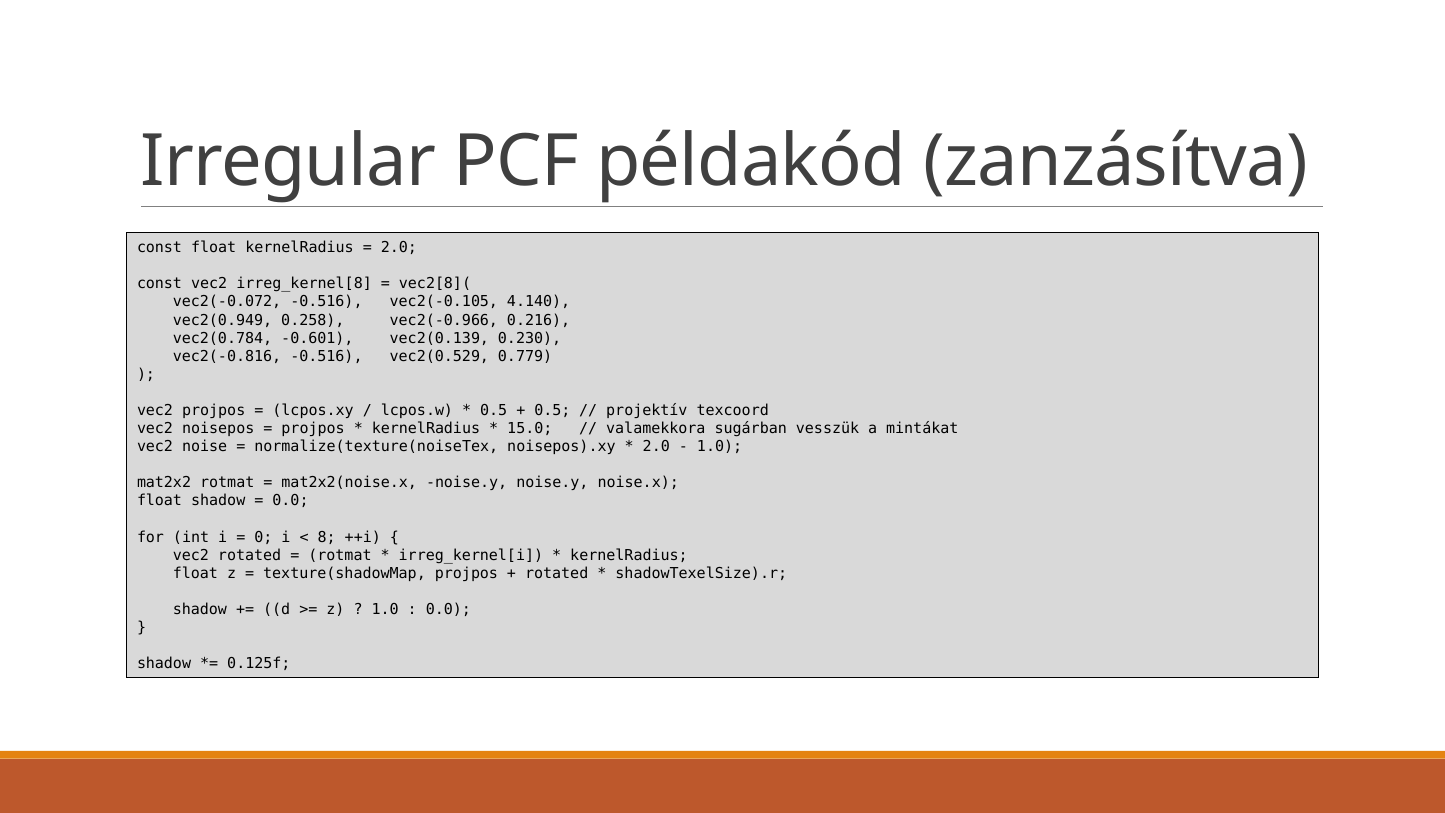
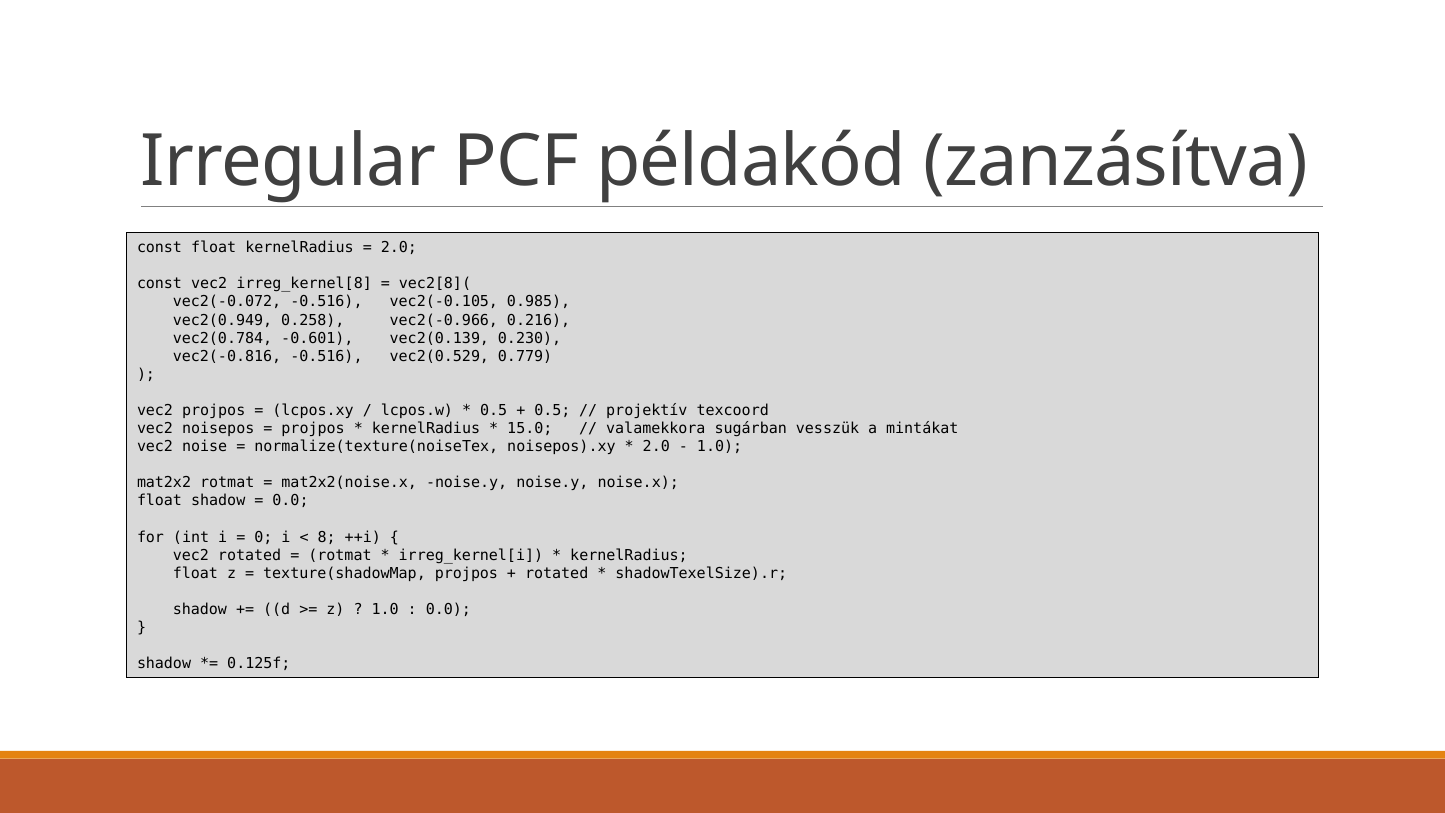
4.140: 4.140 -> 0.985 (539, 302)
